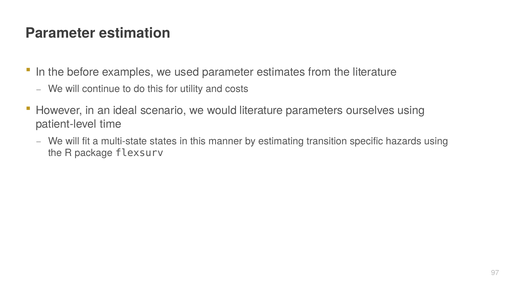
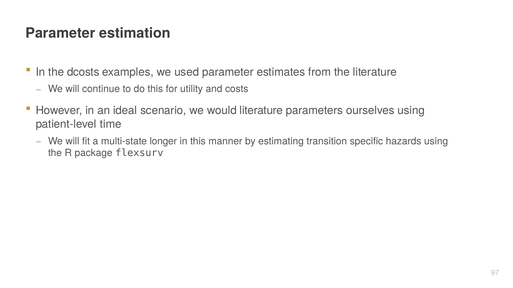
before: before -> dcosts (83, 72)
states: states -> longer (163, 141)
